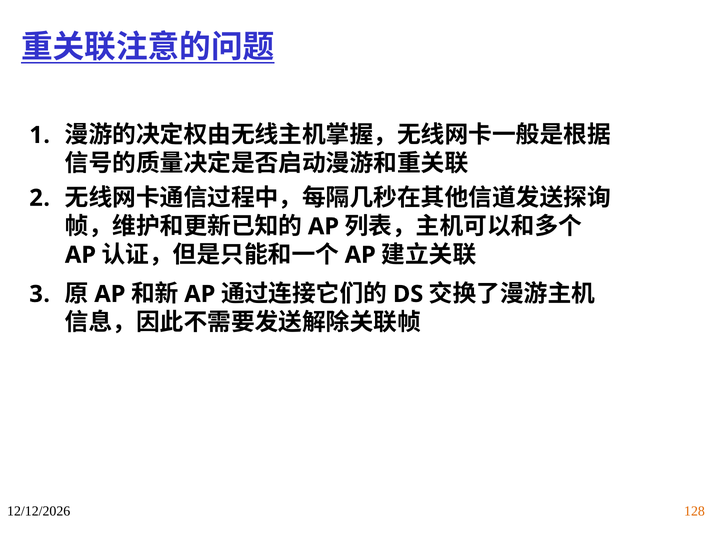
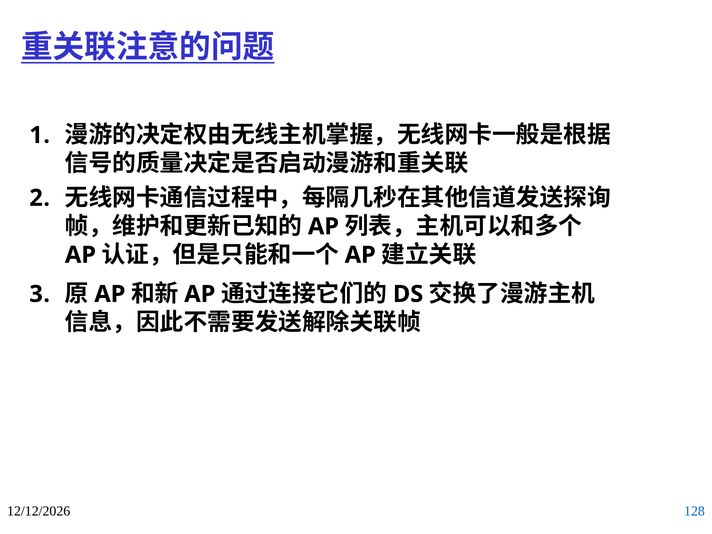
128 colour: orange -> blue (694, 511)
